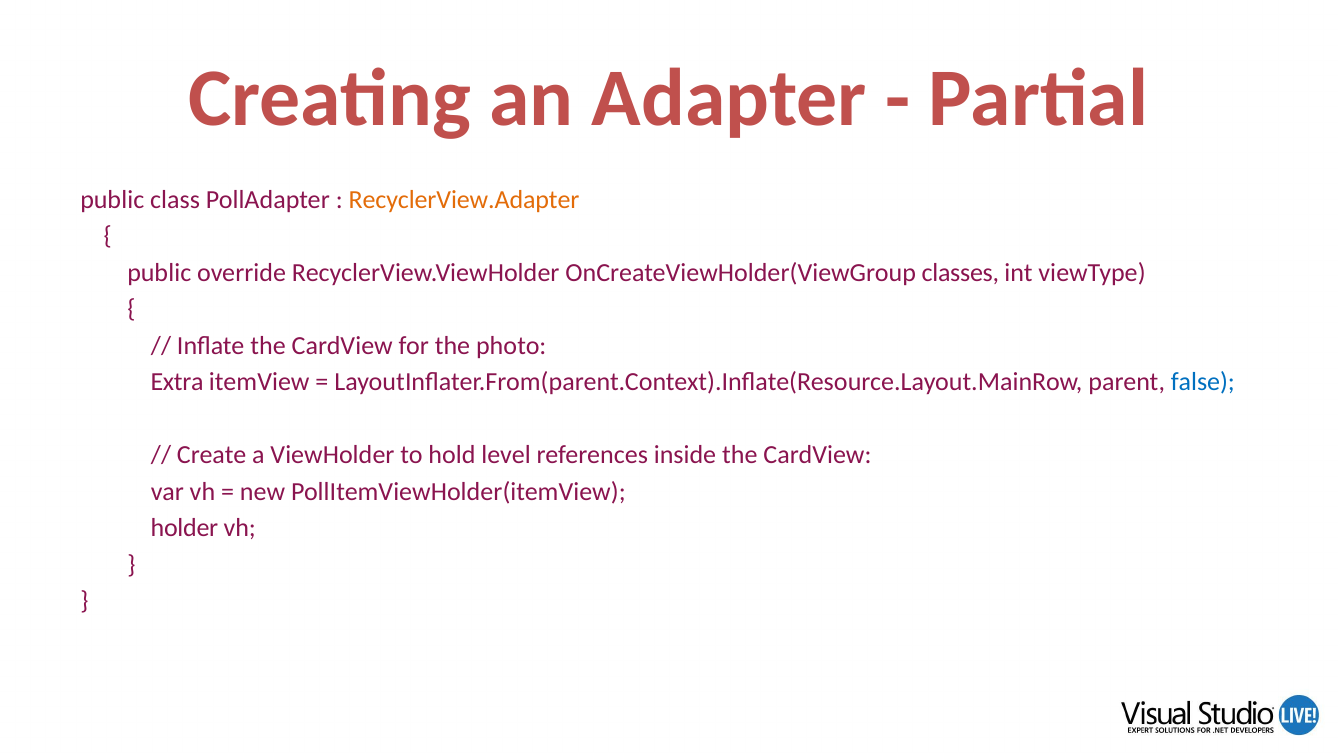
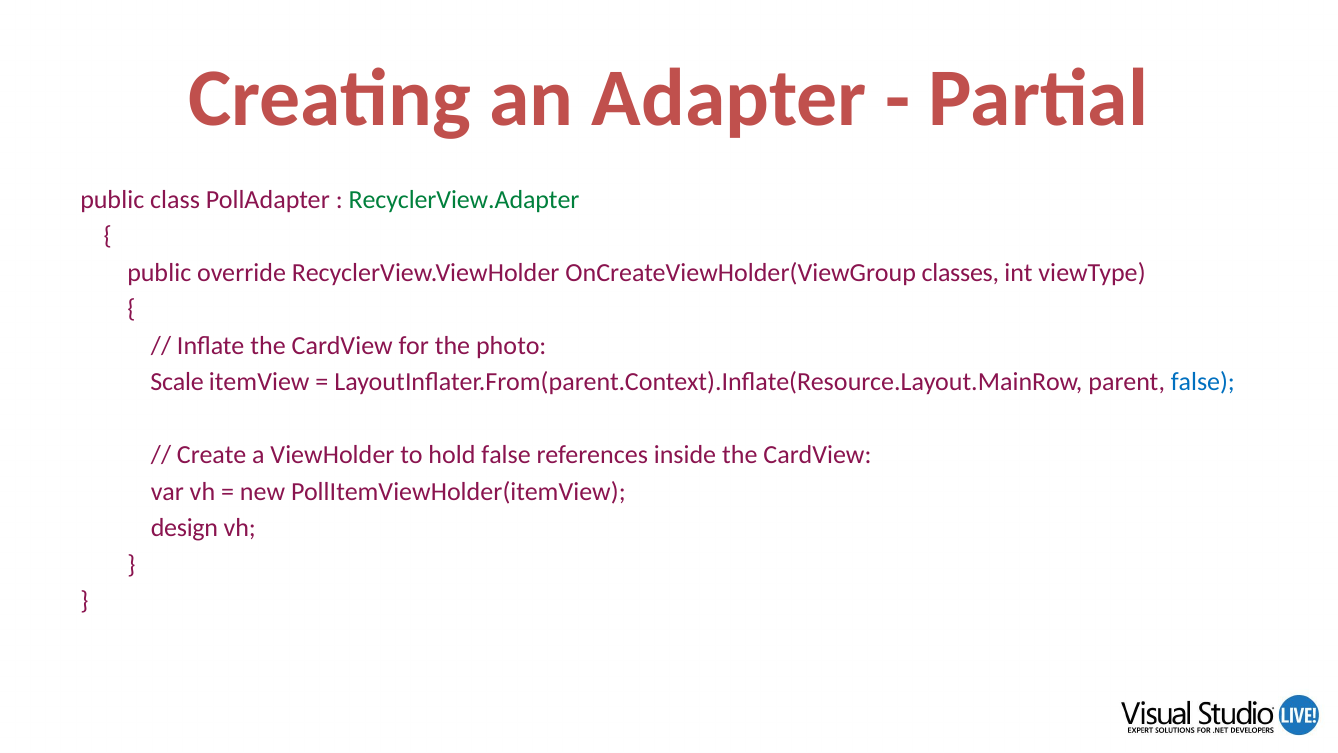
RecyclerView.Adapter colour: orange -> green (464, 200)
Extra: Extra -> Scale (177, 382)
hold level: level -> false (506, 455)
holder: holder -> design (184, 528)
